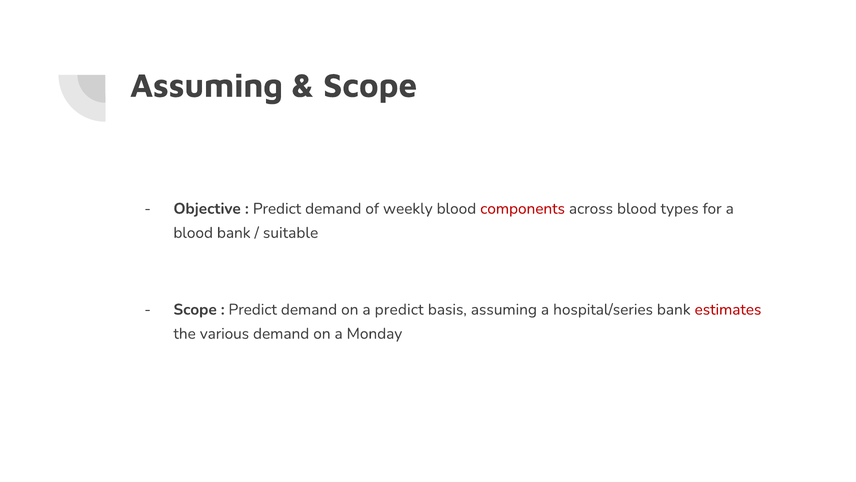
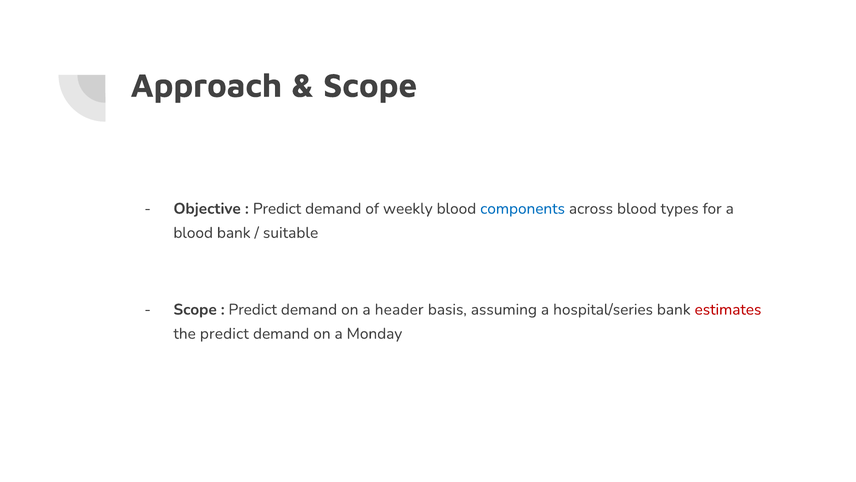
Assuming: Assuming -> Approach (206, 86)
components colour: red -> blue (523, 208)
a predict: predict -> header (399, 309)
the various: various -> predict (224, 333)
